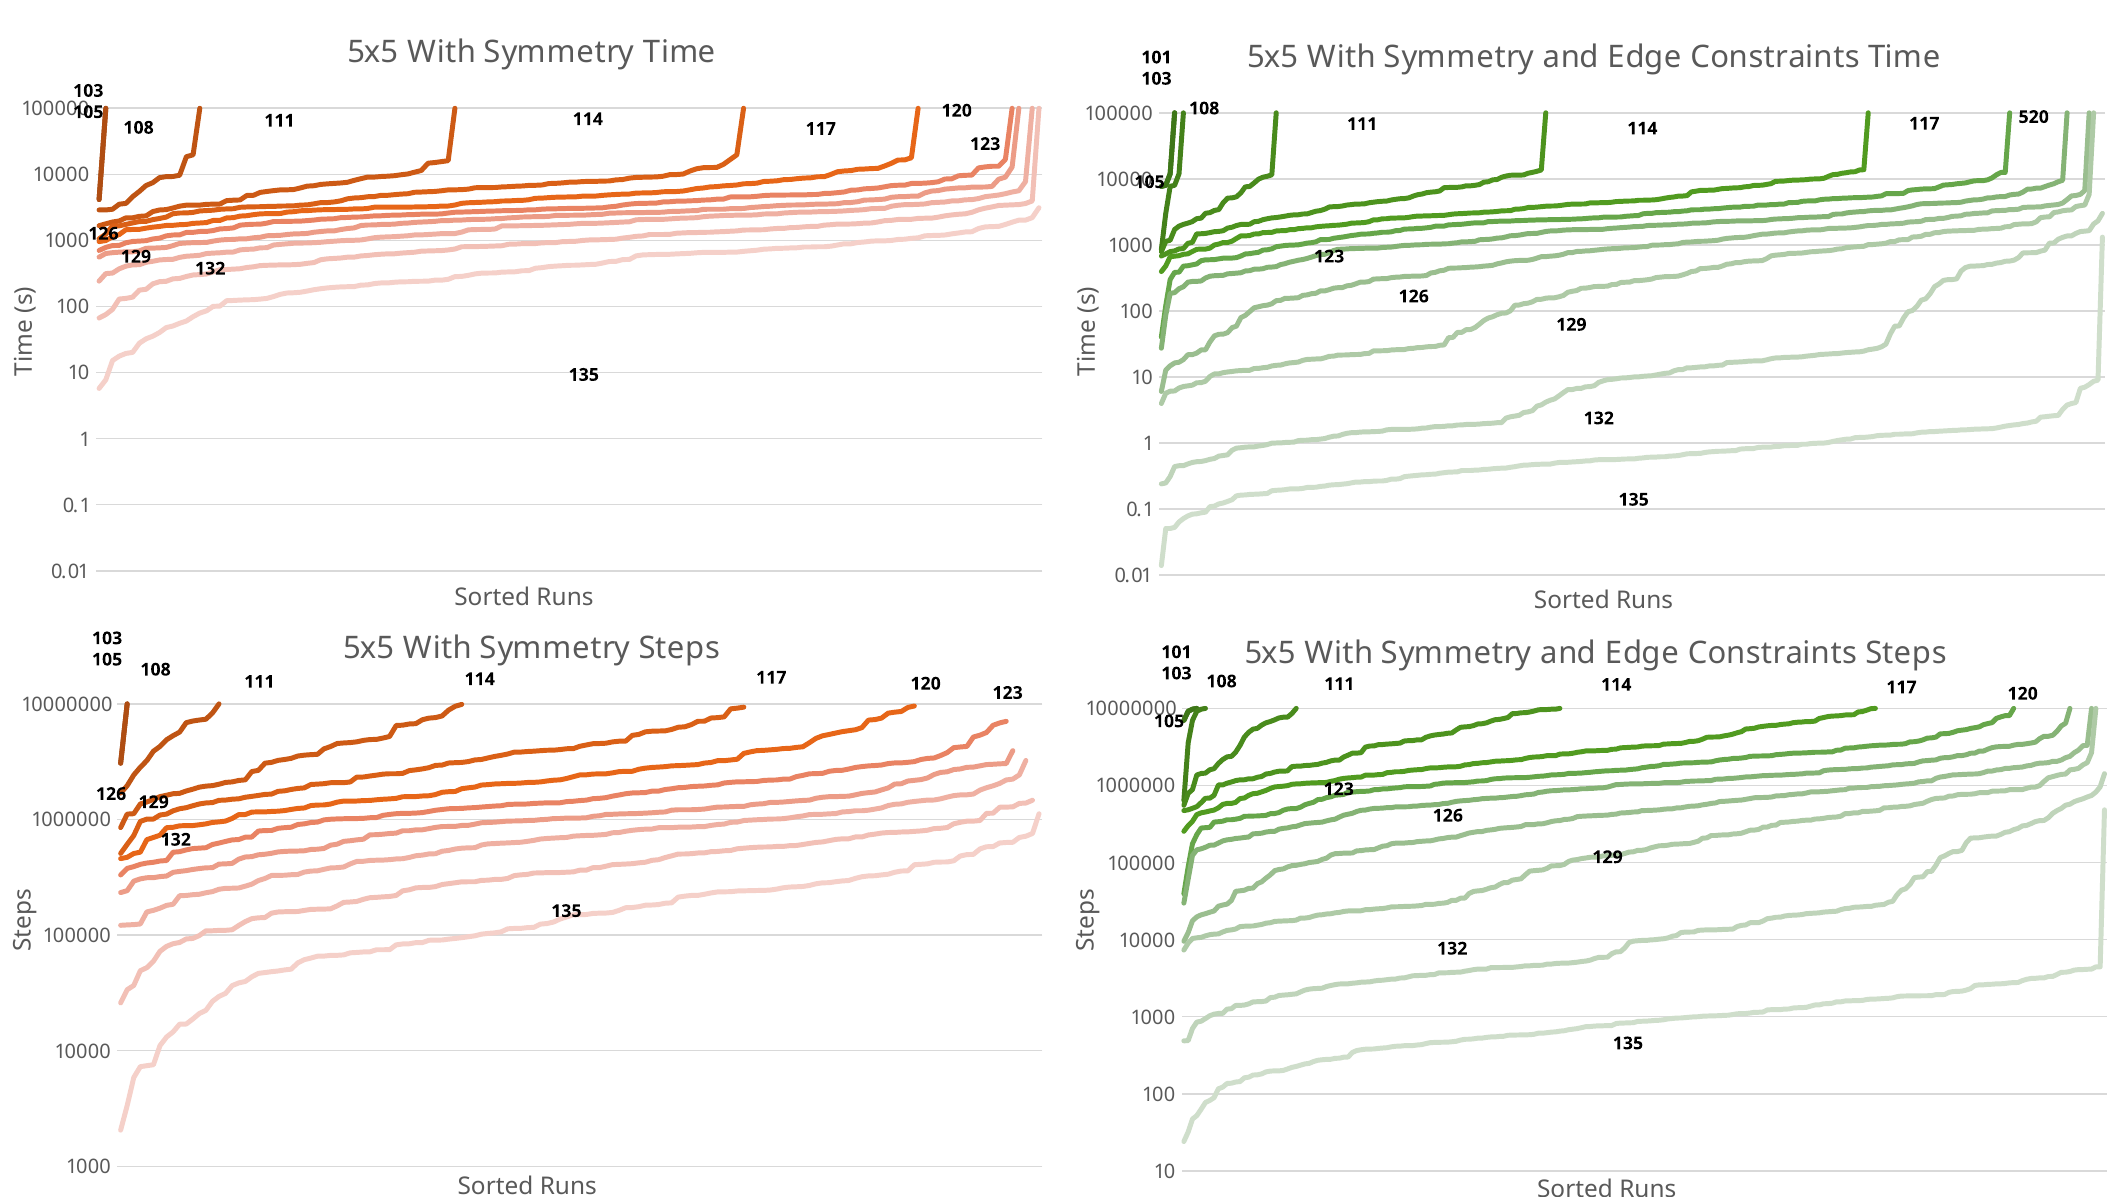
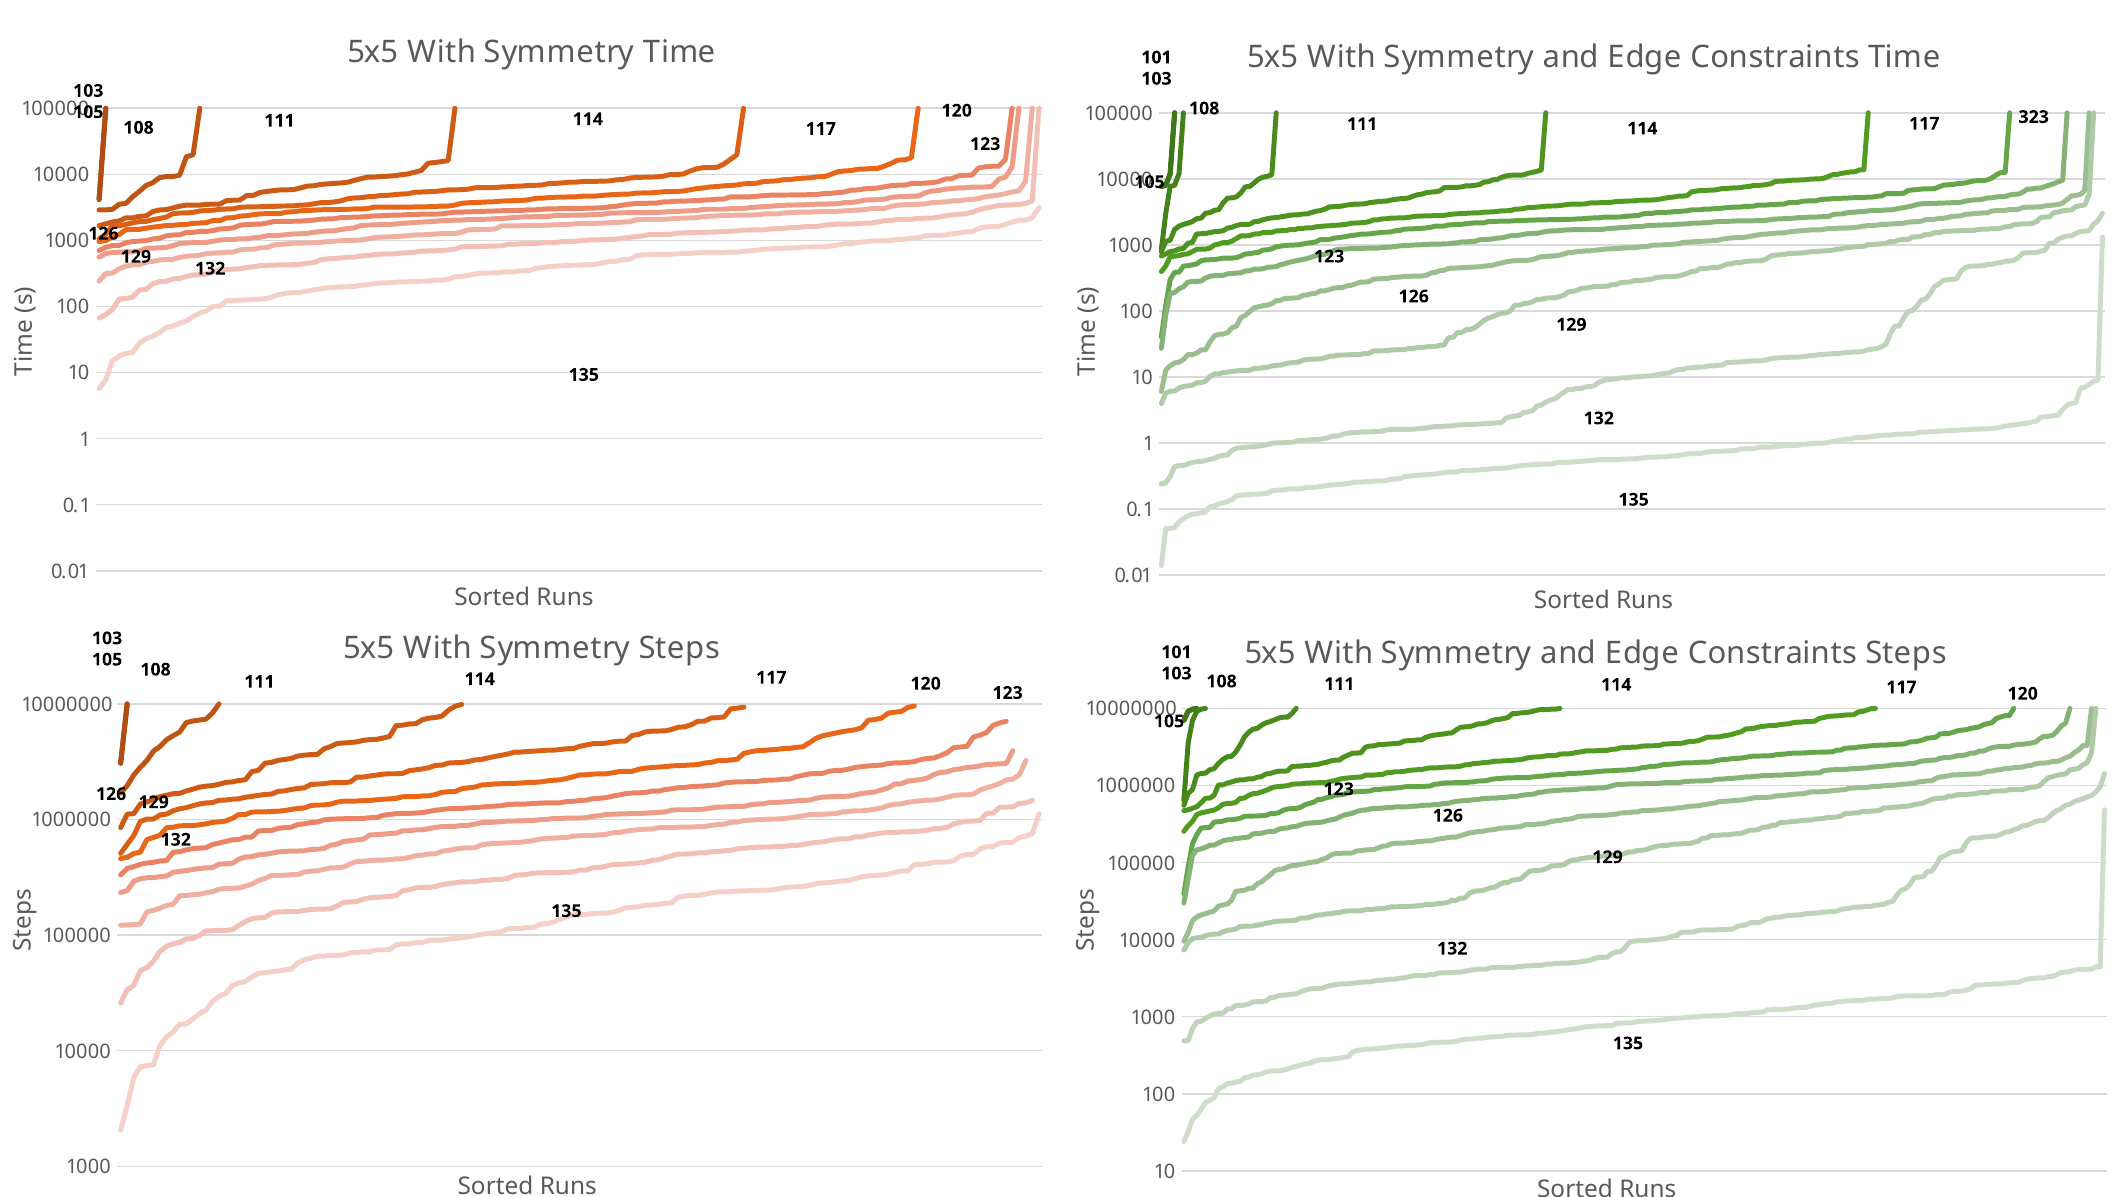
520: 520 -> 323 (2034, 117)
